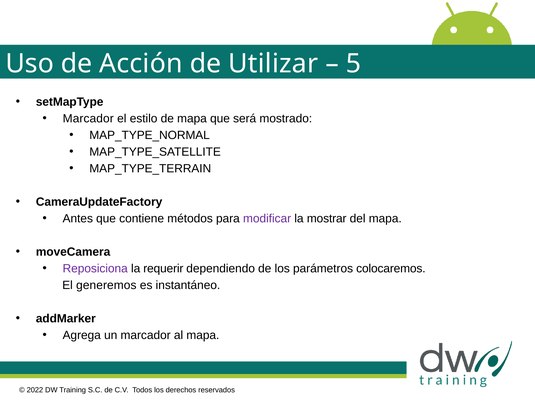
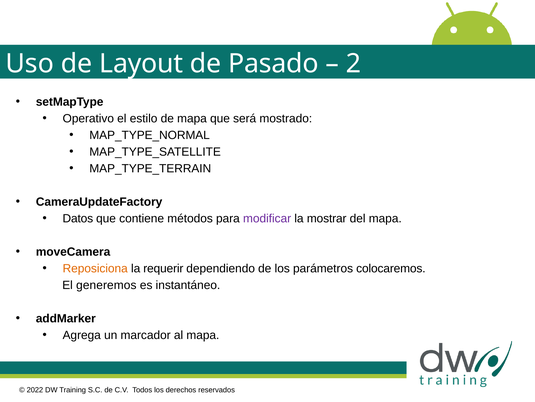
Acción: Acción -> Layout (141, 63)
Utilizar: Utilizar -> Pasado (273, 63)
5: 5 -> 2 (353, 63)
Marcador: Marcador -> Operativo (88, 118)
Antes: Antes -> Datos (78, 218)
Reposiciona colour: purple -> orange (95, 268)
